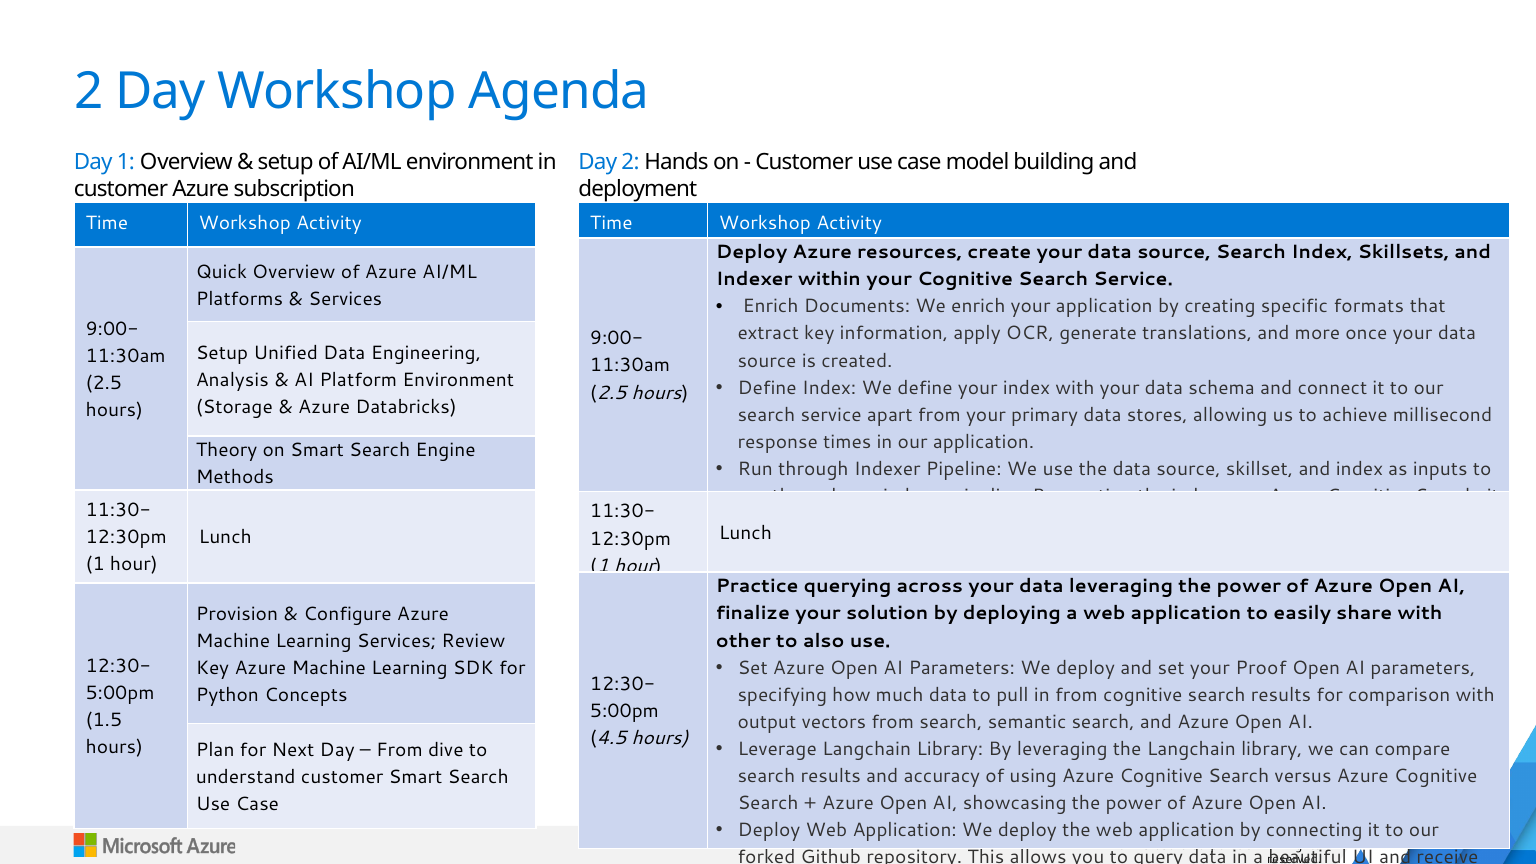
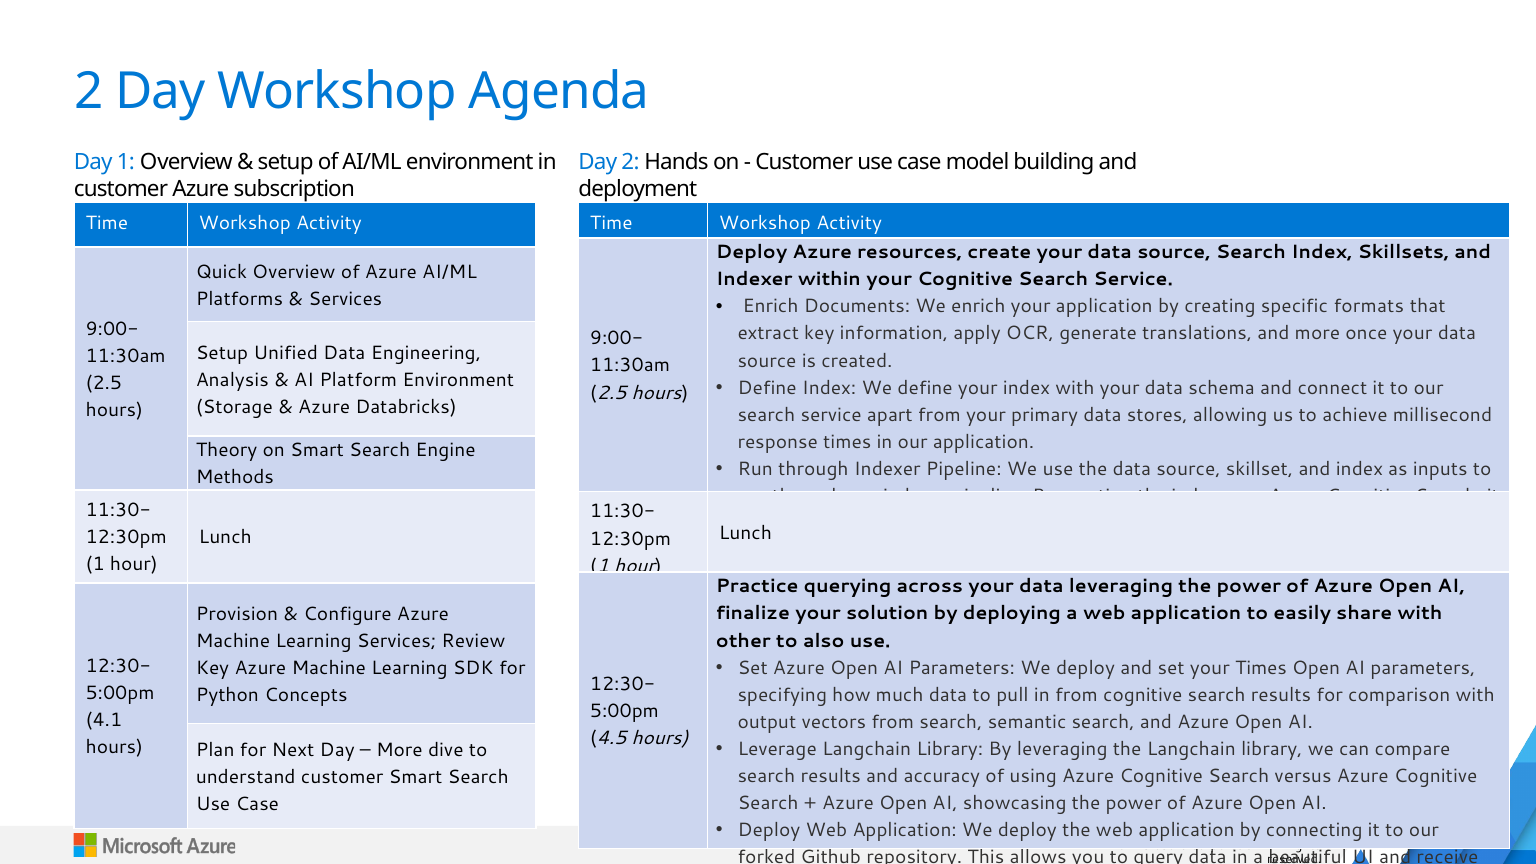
your Proof: Proof -> Times (1261, 668)
1.5: 1.5 -> 4.1 (104, 720)
From: From -> More (399, 750)
